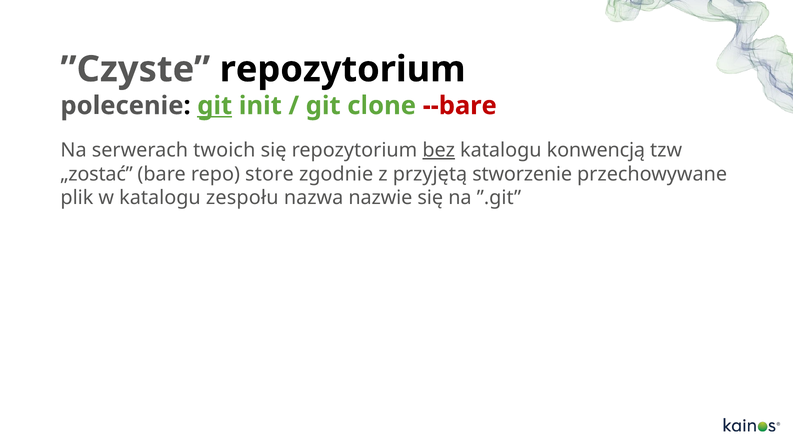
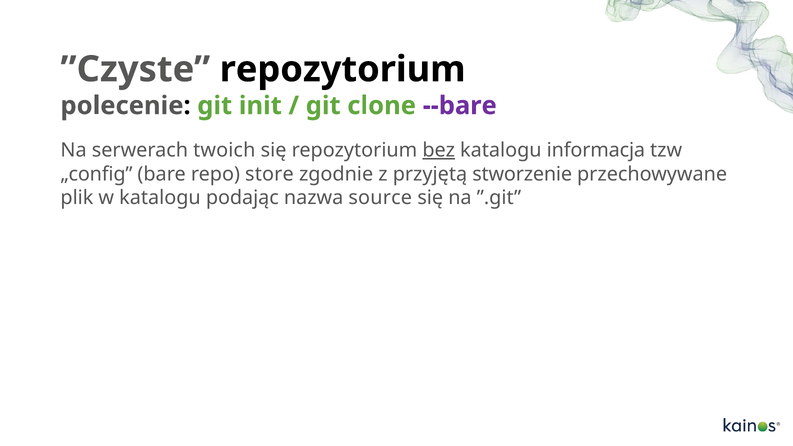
git underline: present -> none (215, 106)
--bare colour: red -> purple (460, 106)
konwencją: konwencją -> informacja (596, 150)
„zostać: „zostać -> „config (97, 174)
zespołu: zespołu -> podając (242, 198)
nazwie: nazwie -> source (380, 198)
